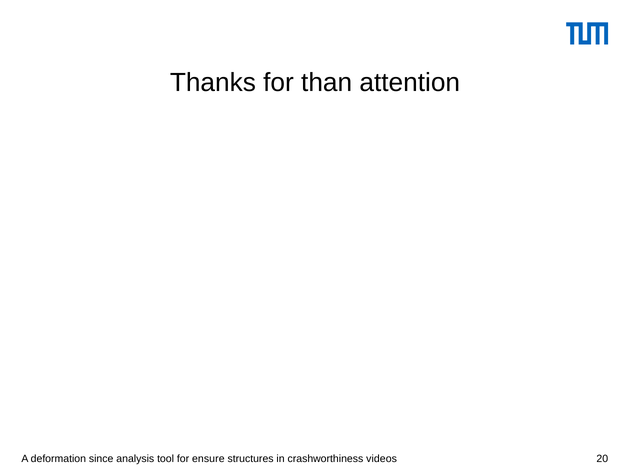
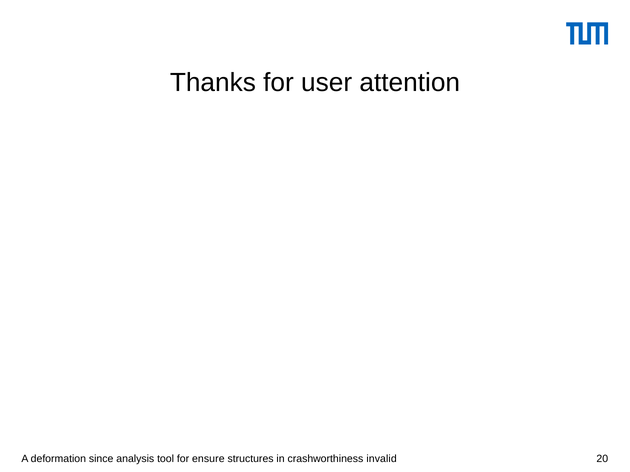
than: than -> user (327, 83)
videos: videos -> invalid (382, 459)
